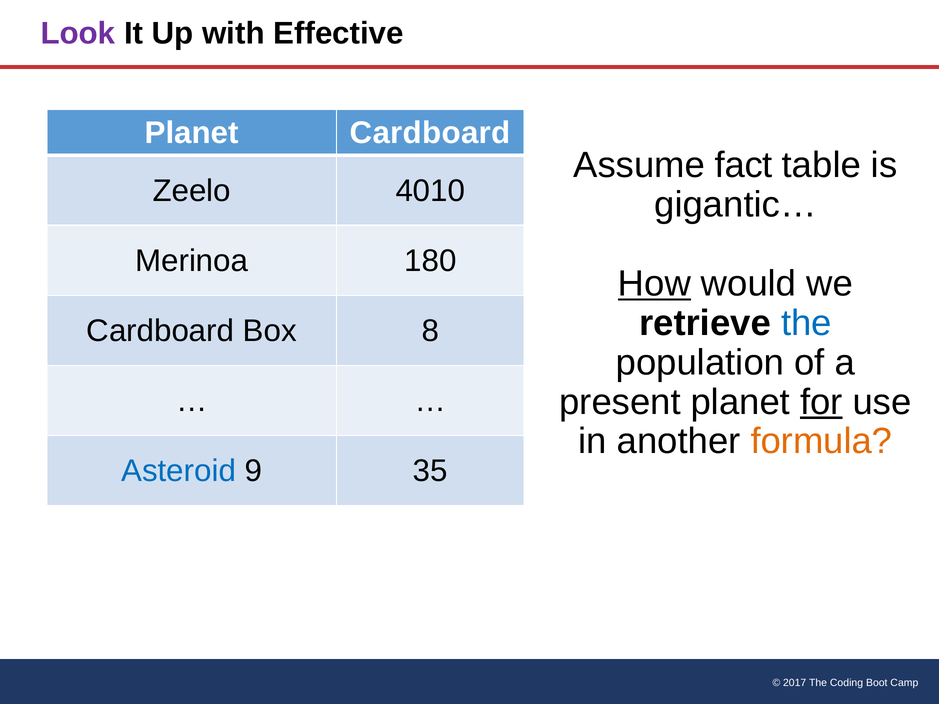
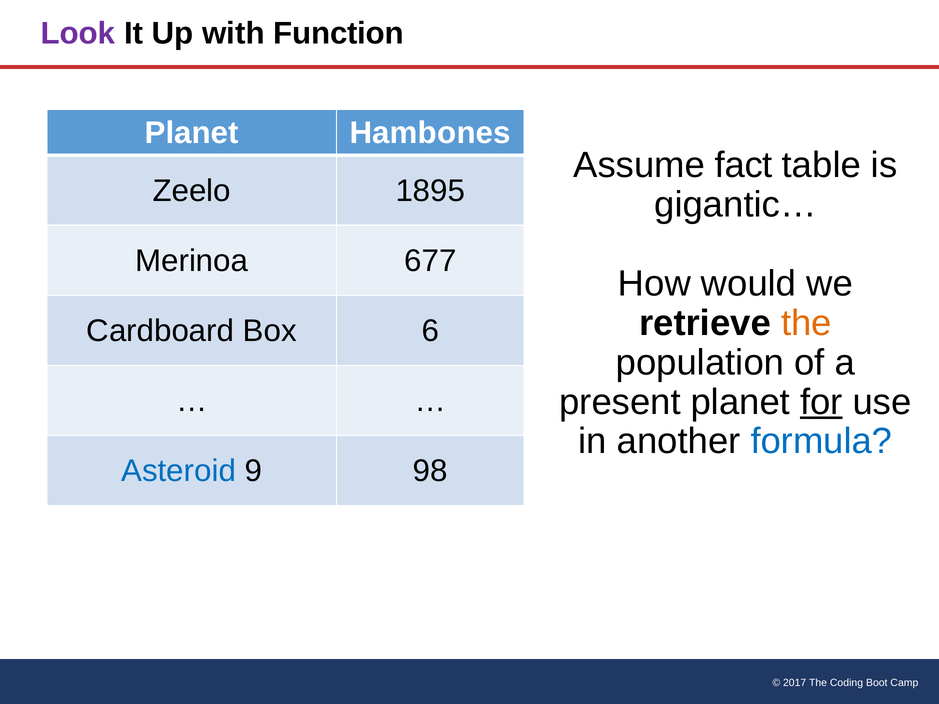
Effective: Effective -> Function (339, 33)
Planet Cardboard: Cardboard -> Hambones (430, 133)
4010: 4010 -> 1895 (430, 191)
180: 180 -> 677 (430, 261)
How underline: present -> none (654, 284)
the colour: blue -> orange (806, 323)
8: 8 -> 6 (430, 331)
formula colour: orange -> blue (821, 442)
35: 35 -> 98 (430, 471)
